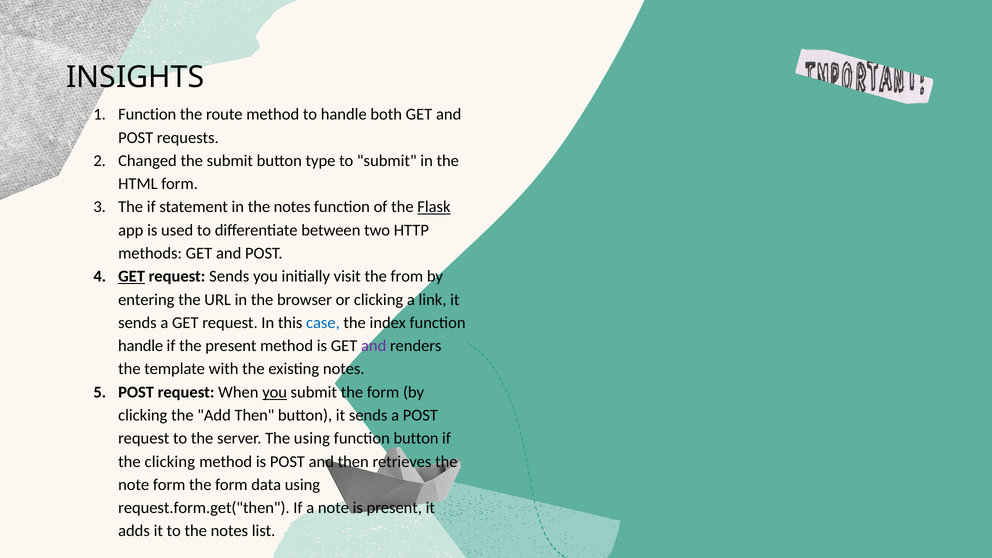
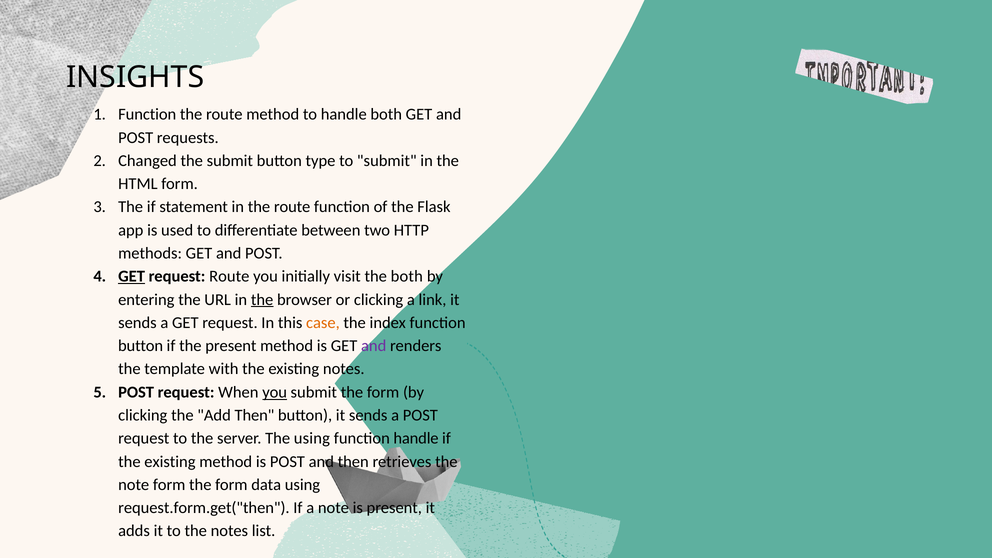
in the notes: notes -> route (292, 207)
Flask underline: present -> none (434, 207)
request Sends: Sends -> Route (229, 276)
the from: from -> both (407, 276)
the underline: none -> present (262, 300)
case colour: blue -> orange (323, 323)
handle: handle -> button (141, 346)
function button: button -> handle (416, 438)
clicking: clicking -> existing (170, 462)
